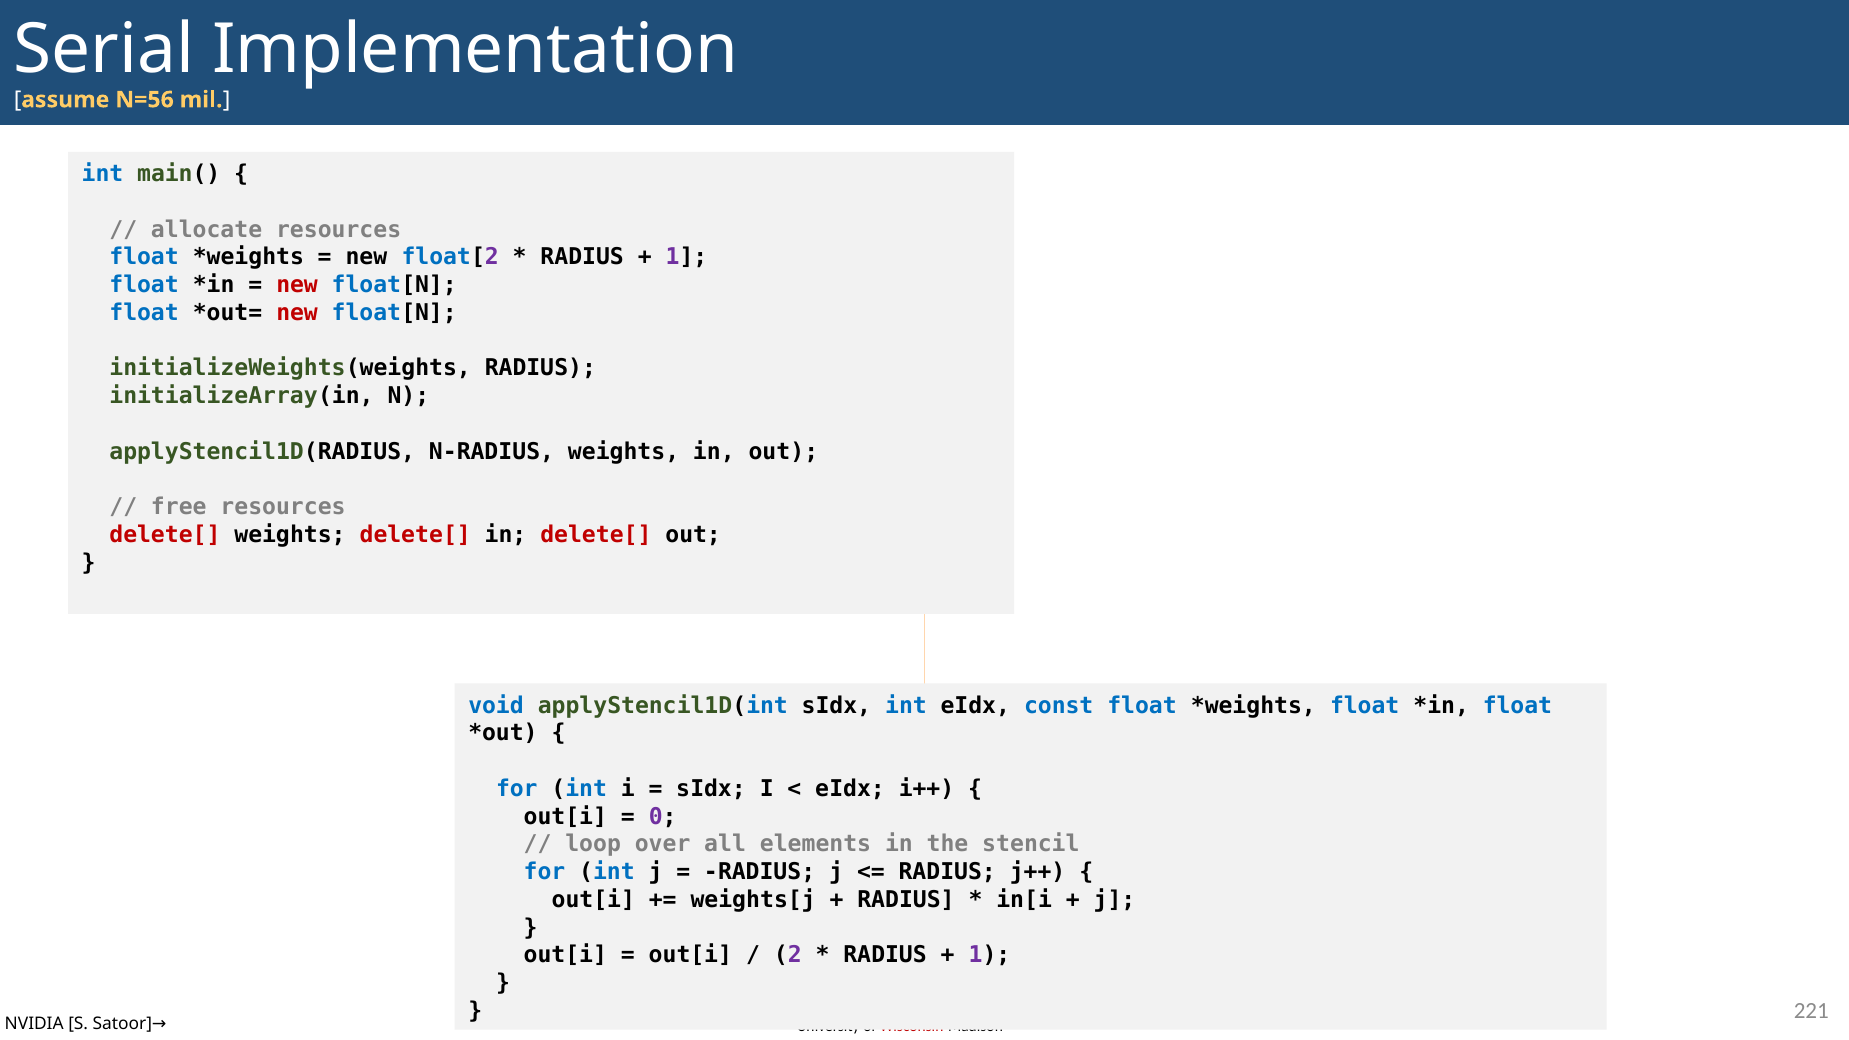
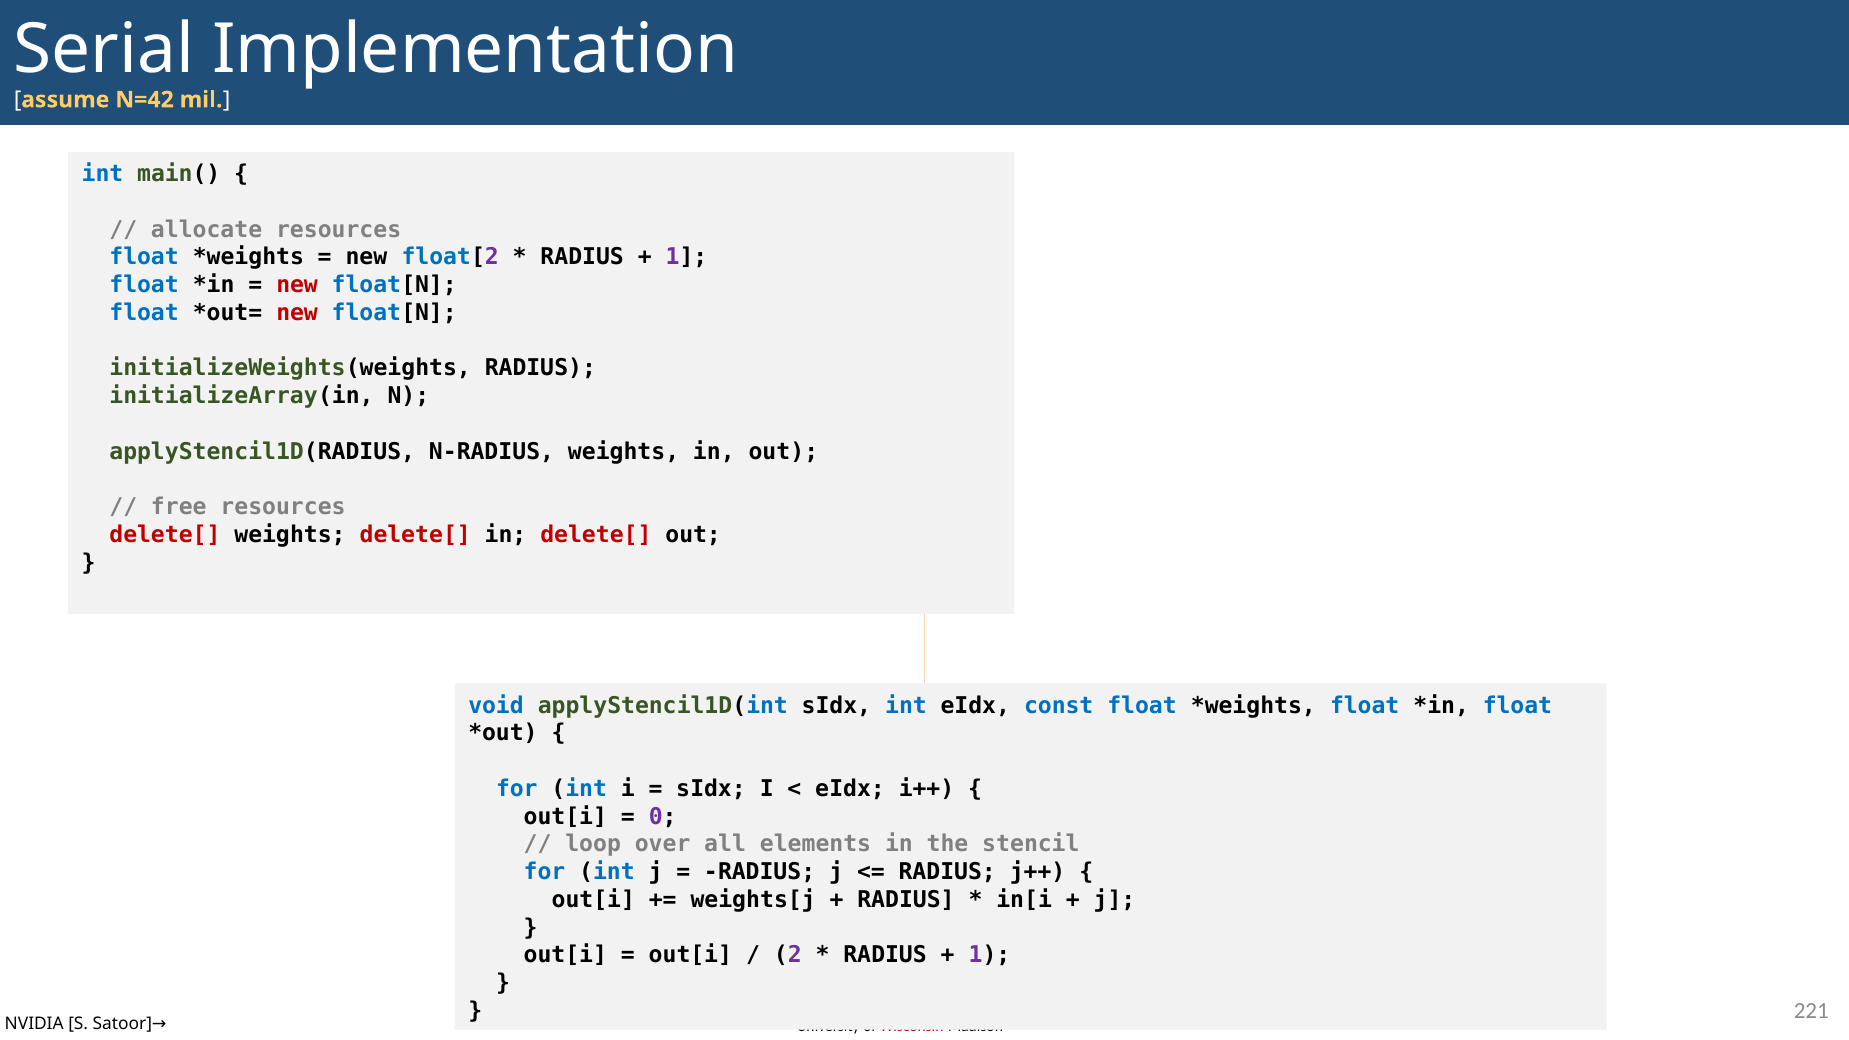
N=56: N=56 -> N=42 (145, 100)
